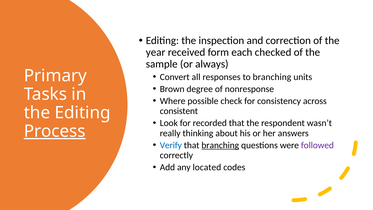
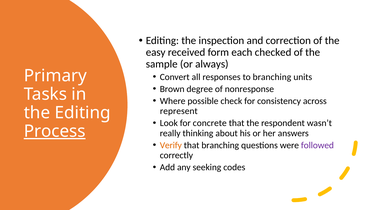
year: year -> easy (156, 52)
consistent: consistent -> represent (179, 111)
recorded: recorded -> concrete (210, 123)
Verify colour: blue -> orange (171, 145)
branching underline: present -> none (220, 145)
located: located -> seeking (207, 167)
